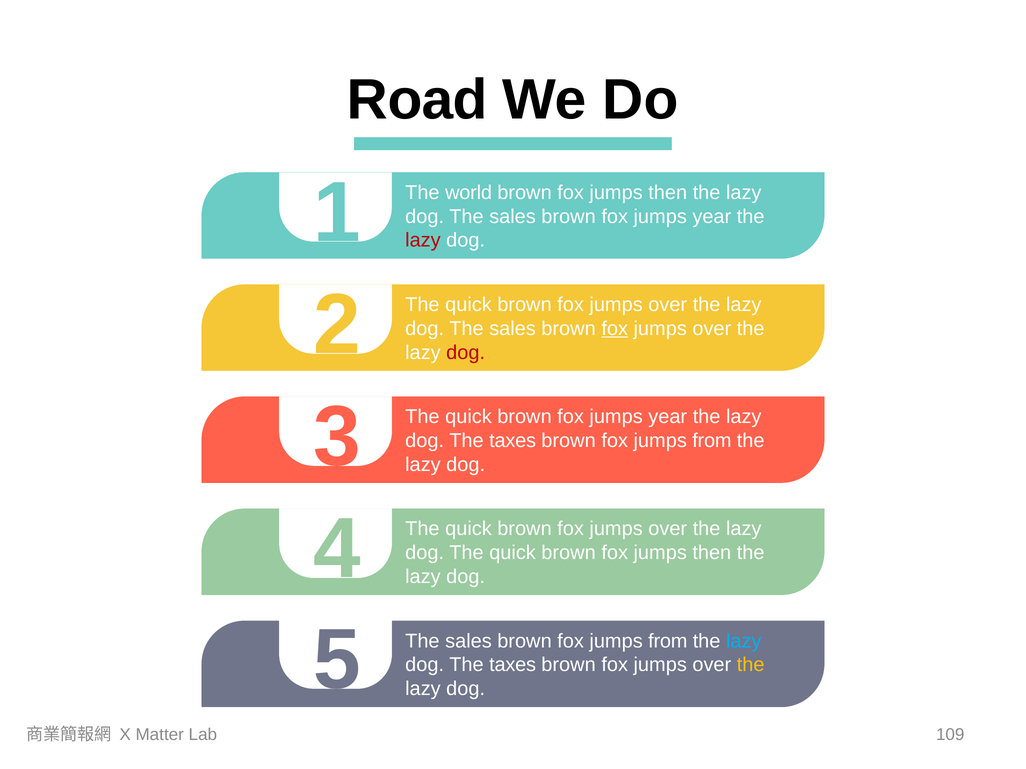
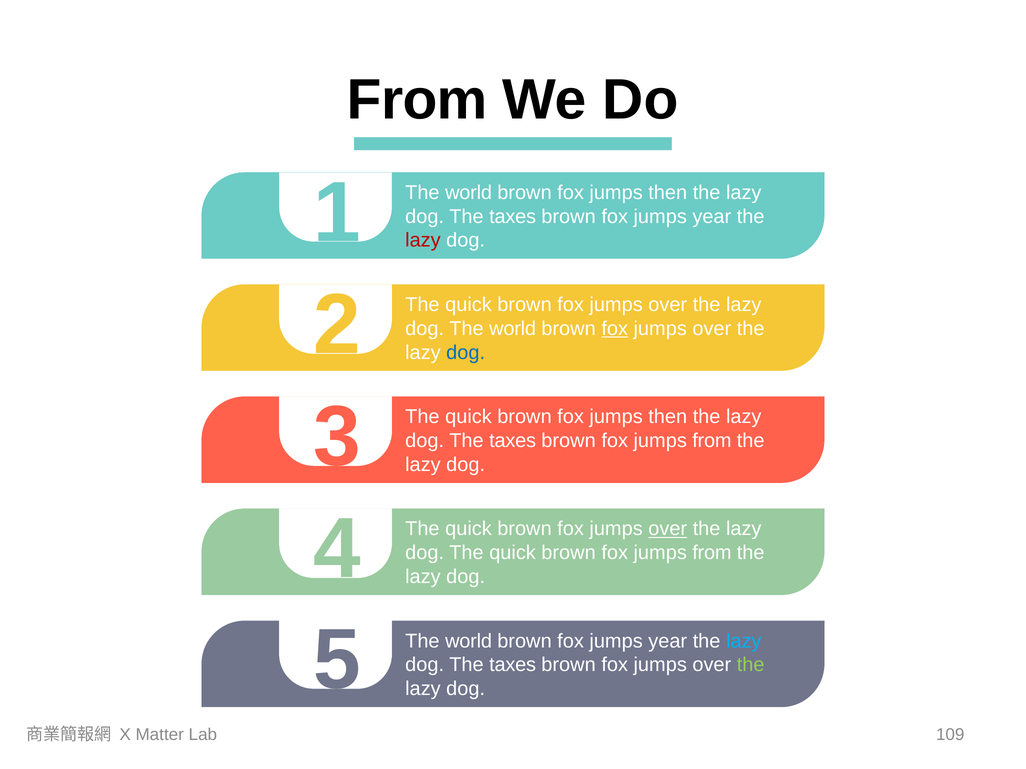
Road: Road -> From (417, 100)
sales: sales -> taxes (513, 217)
sales: sales -> world (513, 329)
dog colour: red -> blue (466, 353)
year: year -> then (668, 417)
over underline: none -> present (668, 529)
then: then -> from (712, 553)
sales: sales -> world (469, 641)
from: from -> year (668, 641)
the colour: yellow -> light green (751, 665)
